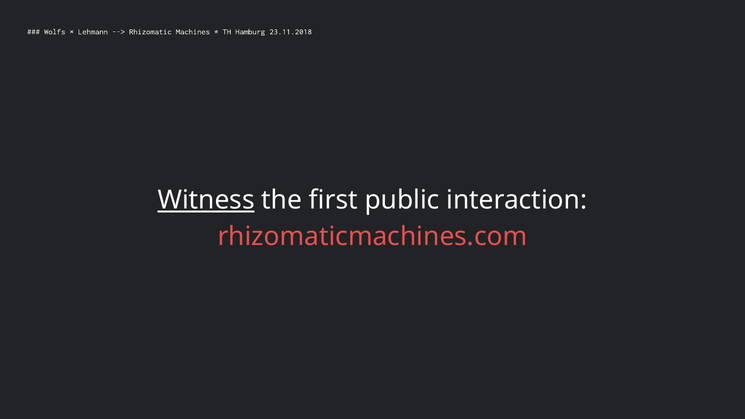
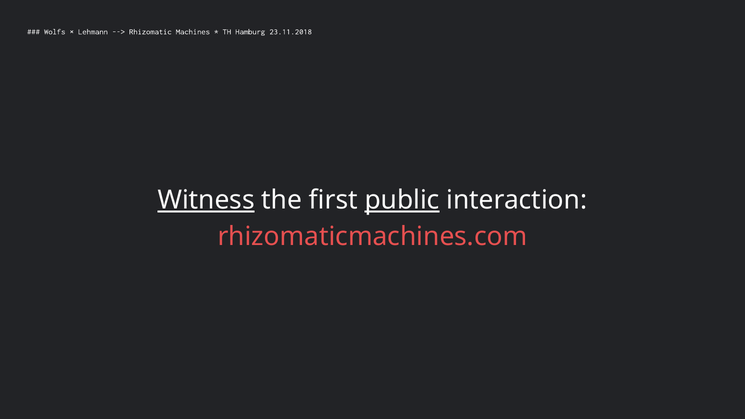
public underline: none -> present (402, 200)
